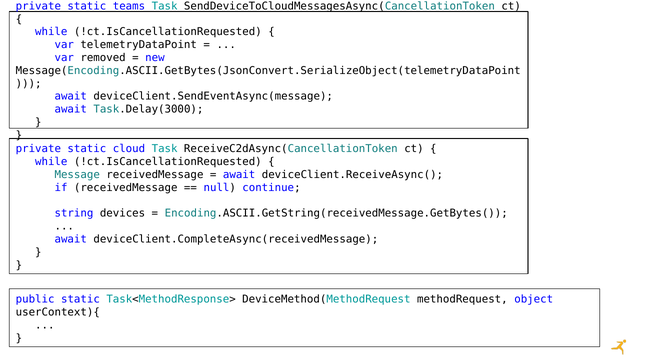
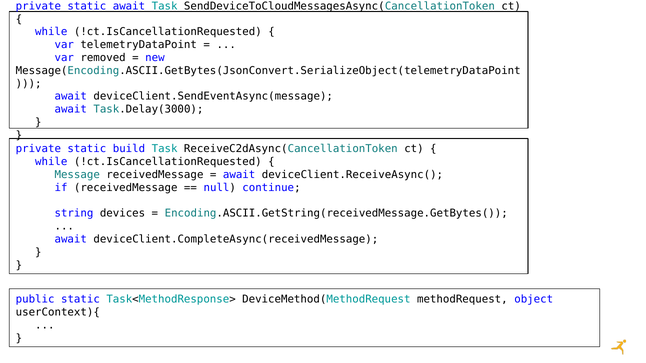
static teams: teams -> await (129, 6)
cloud: cloud -> build (129, 149)
